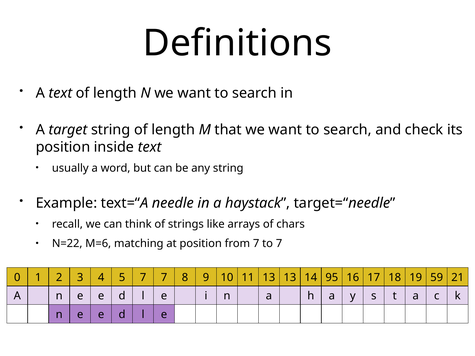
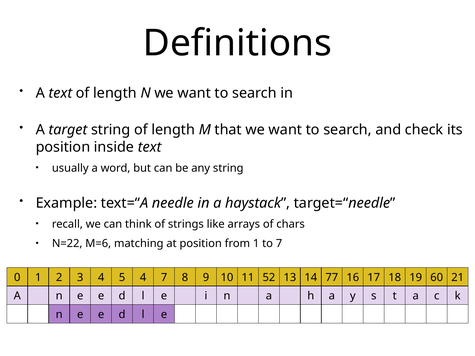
from 7: 7 -> 1 (256, 244)
5 7: 7 -> 4 (143, 278)
11 13: 13 -> 52 (269, 278)
95: 95 -> 77 (332, 278)
59: 59 -> 60 (437, 278)
